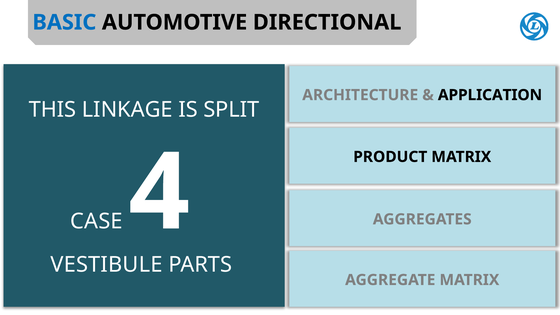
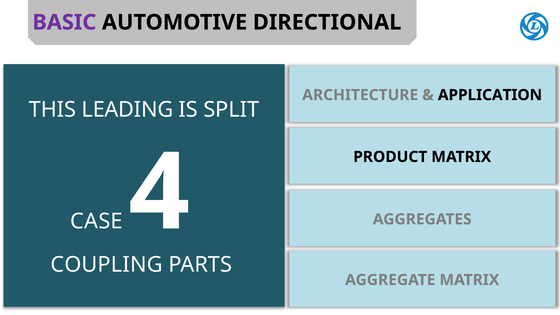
BASIC colour: blue -> purple (64, 22)
LINKAGE: LINKAGE -> LEADING (127, 110)
VESTIBULE: VESTIBULE -> COUPLING (107, 264)
